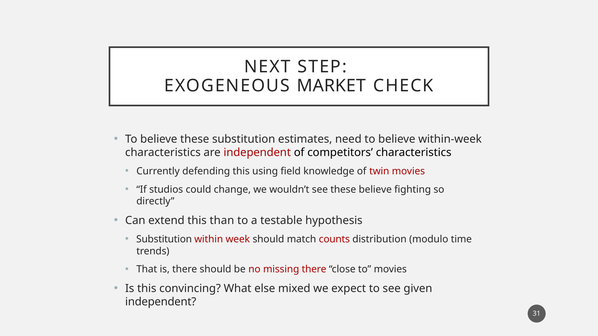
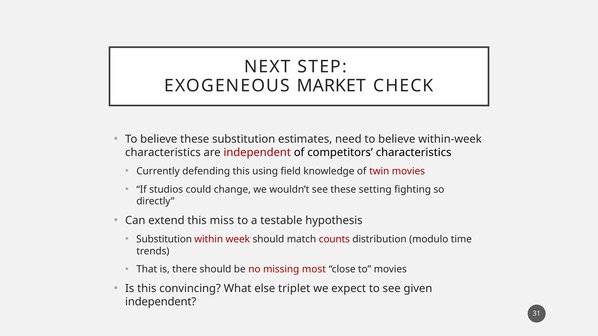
these believe: believe -> setting (375, 190)
than: than -> miss (222, 221)
missing there: there -> most (314, 270)
mixed: mixed -> triplet (294, 289)
